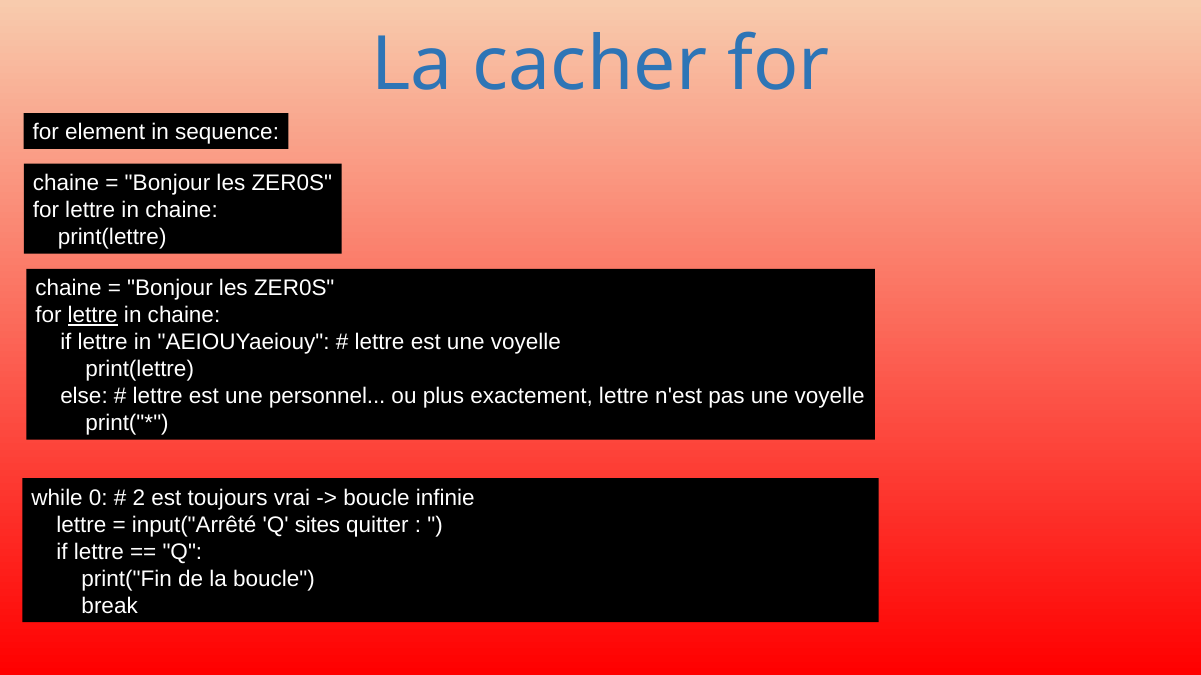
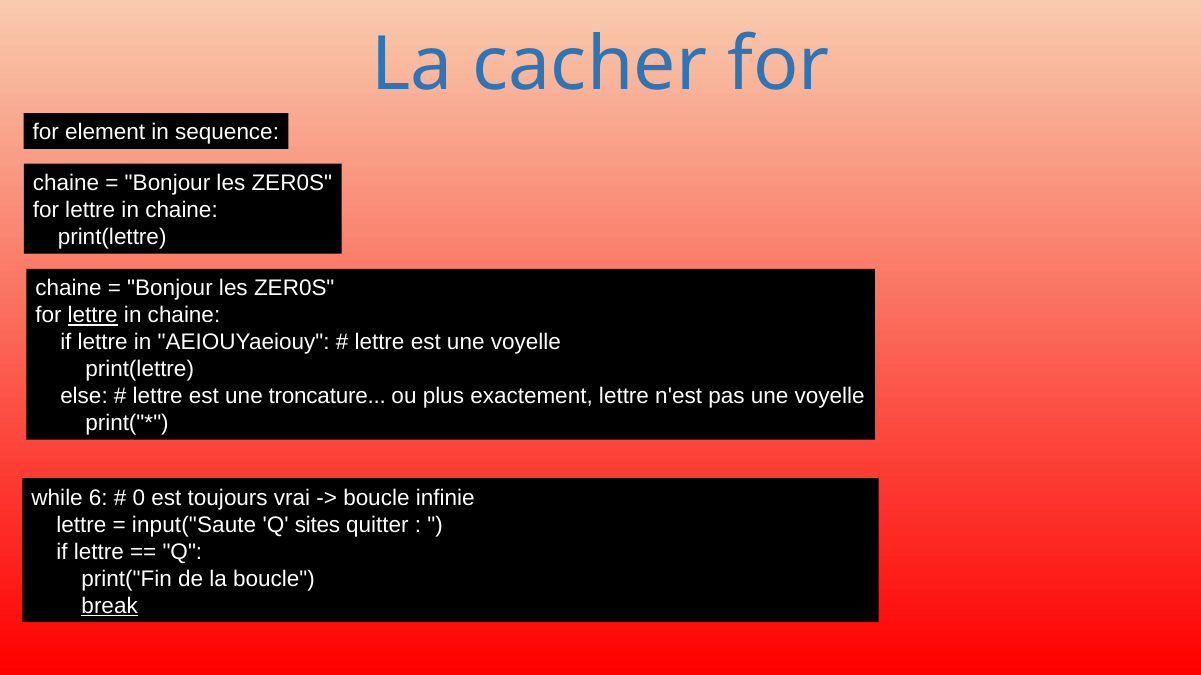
personnel: personnel -> troncature (327, 397)
0: 0 -> 6 (98, 498)
2: 2 -> 0 (139, 498)
input("Arrêté: input("Arrêté -> input("Saute (194, 525)
break underline: none -> present (110, 606)
